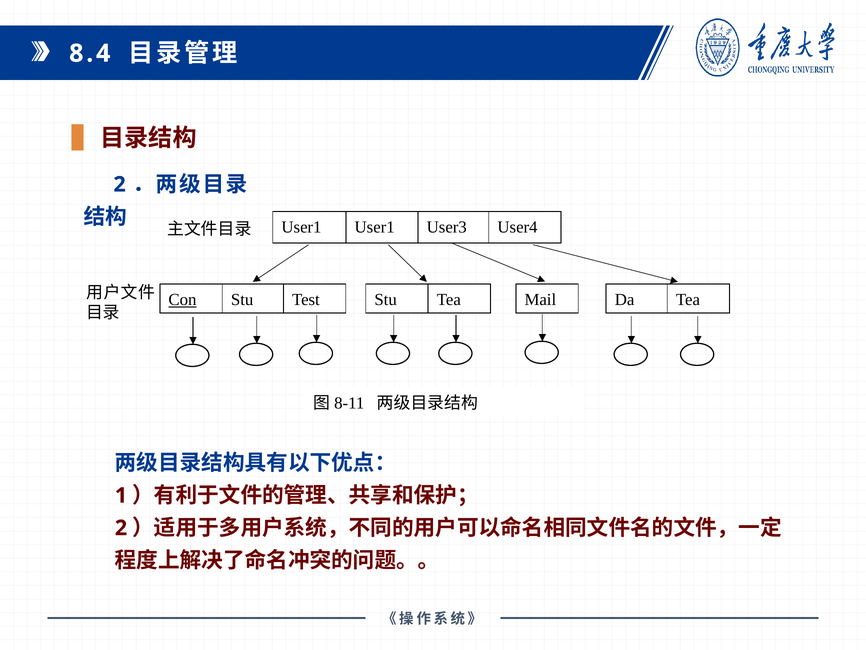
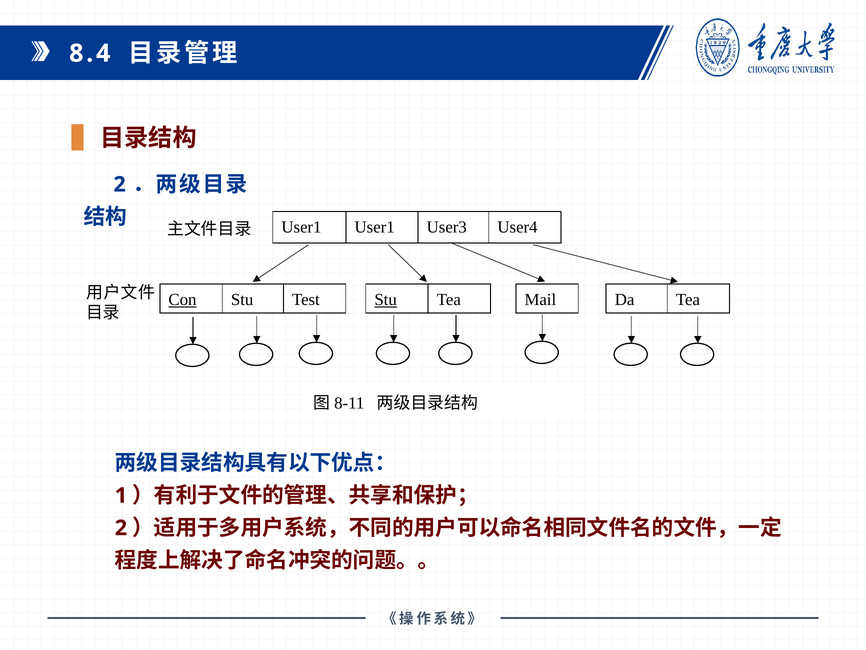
Stu underline: none -> present (386, 299)
